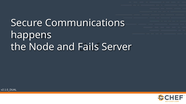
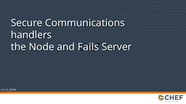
happens: happens -> handlers (31, 35)
